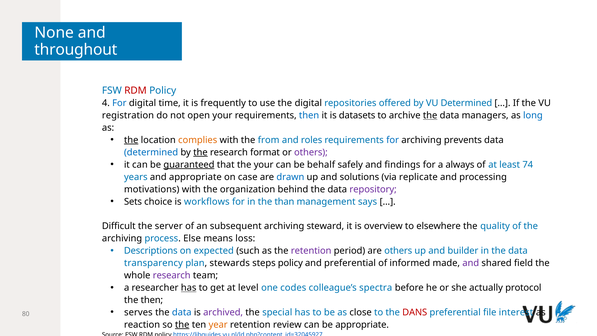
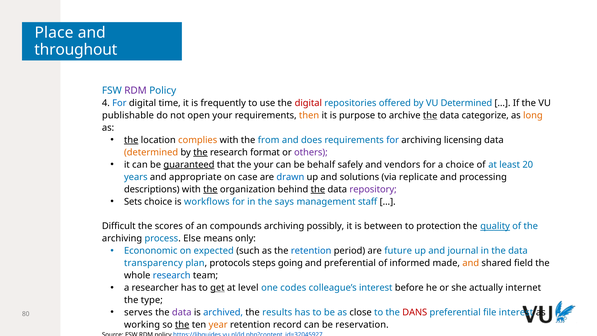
None: None -> Place (54, 33)
RDM colour: red -> purple (136, 90)
digital colour: black -> red (308, 103)
registration: registration -> publishable (128, 115)
then colour: blue -> orange (309, 115)
datasets: datasets -> purpose (357, 115)
managers: managers -> categorize (485, 115)
long colour: blue -> orange (533, 115)
roles: roles -> does (312, 140)
prevents: prevents -> licensing (463, 140)
determined colour: blue -> orange (151, 152)
findings: findings -> vendors (402, 165)
a always: always -> choice (460, 165)
74: 74 -> 20 (528, 165)
motivations: motivations -> descriptions (152, 189)
the underline: none -> present (210, 189)
the underline: none -> present (318, 189)
than: than -> says (284, 201)
says: says -> staff (368, 201)
server: server -> scores (169, 226)
subsequent: subsequent -> compounds (236, 226)
steward: steward -> possibly (325, 226)
overview: overview -> between (383, 226)
elsewhere: elsewhere -> protection (439, 226)
quality underline: none -> present (495, 226)
loss: loss -> only (245, 238)
Descriptions: Descriptions -> Econonomic (151, 251)
retention colour: purple -> blue (311, 251)
are others: others -> future (398, 251)
builder: builder -> journal (463, 251)
stewards: stewards -> protocols (230, 263)
steps policy: policy -> going (290, 263)
and colour: purple -> orange (471, 263)
research colour: purple -> blue (172, 275)
has underline: present -> none (189, 288)
get underline: none -> present (217, 288)
colleague’s spectra: spectra -> interest (376, 288)
protocol: protocol -> internet (523, 288)
the then: then -> type (152, 300)
data colour: blue -> purple (182, 312)
archived colour: purple -> blue (223, 312)
special: special -> results (277, 312)
reaction: reaction -> working (142, 325)
review: review -> record (287, 325)
be appropriate: appropriate -> reservation (362, 325)
